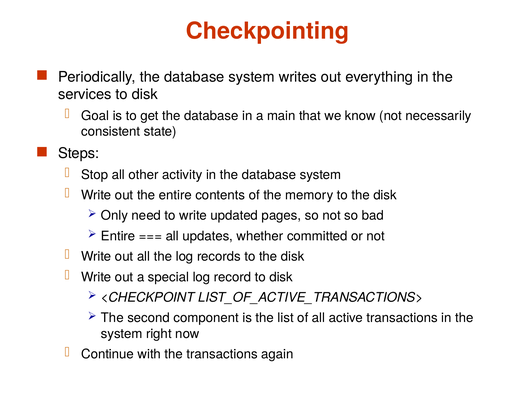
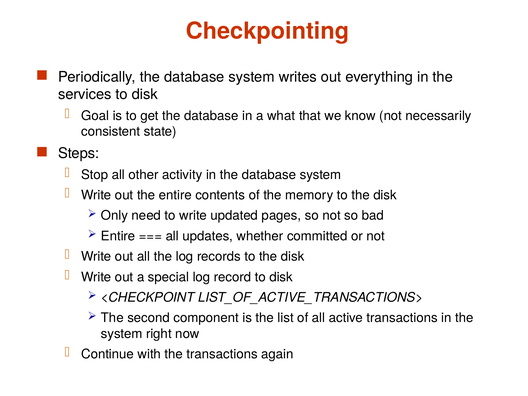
main: main -> what (281, 116)
